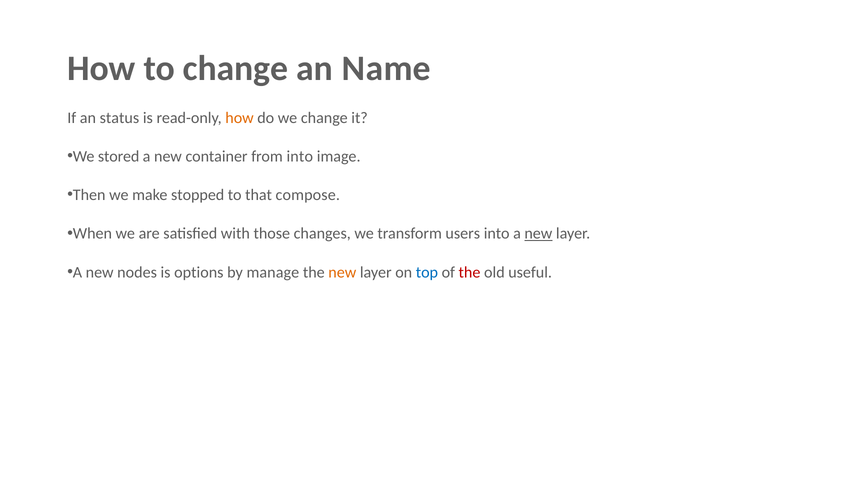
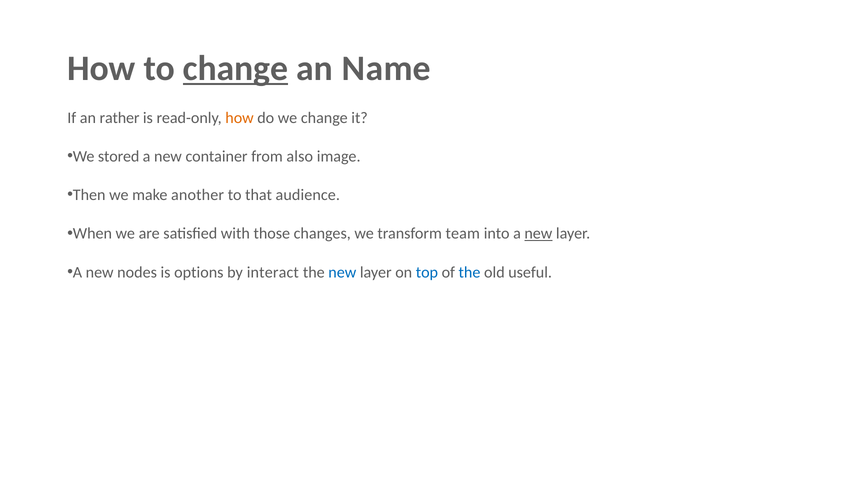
change underline: none -> present (236, 69)
status: status -> rather (120, 118)
from into: into -> also (300, 156)
stopped: stopped -> another (198, 195)
compose: compose -> audience (308, 195)
users: users -> team (463, 234)
manage: manage -> interact (273, 272)
new colour: orange -> blue (342, 272)
the colour: red -> blue (469, 272)
